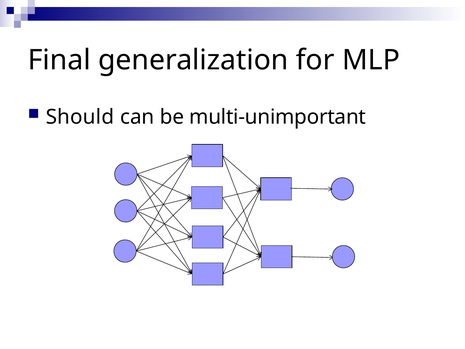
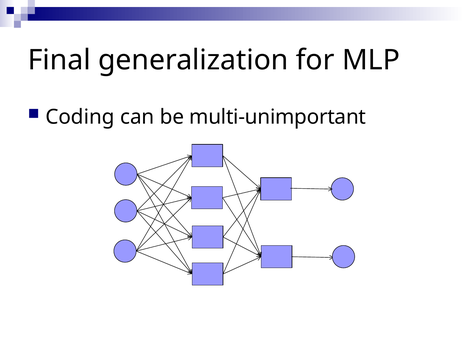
Should: Should -> Coding (80, 117)
